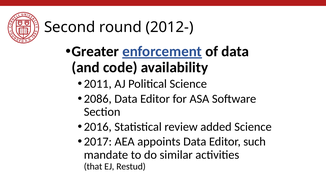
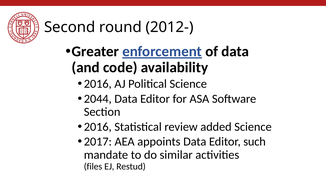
2011: 2011 -> 2016 (98, 84)
2086: 2086 -> 2044 (98, 99)
that: that -> files (93, 167)
